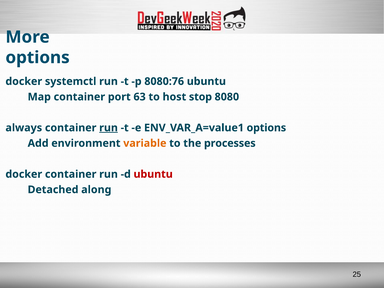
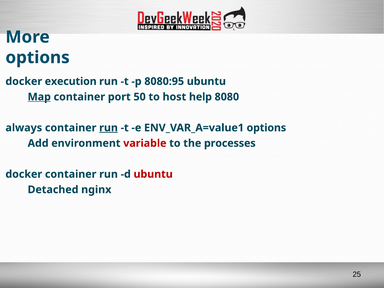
systemctl: systemctl -> execution (71, 81)
8080:76: 8080:76 -> 8080:95 (164, 81)
Map underline: none -> present (39, 97)
63: 63 -> 50 (140, 97)
stop: stop -> help (200, 97)
variable colour: orange -> red (145, 143)
along: along -> nginx (96, 190)
